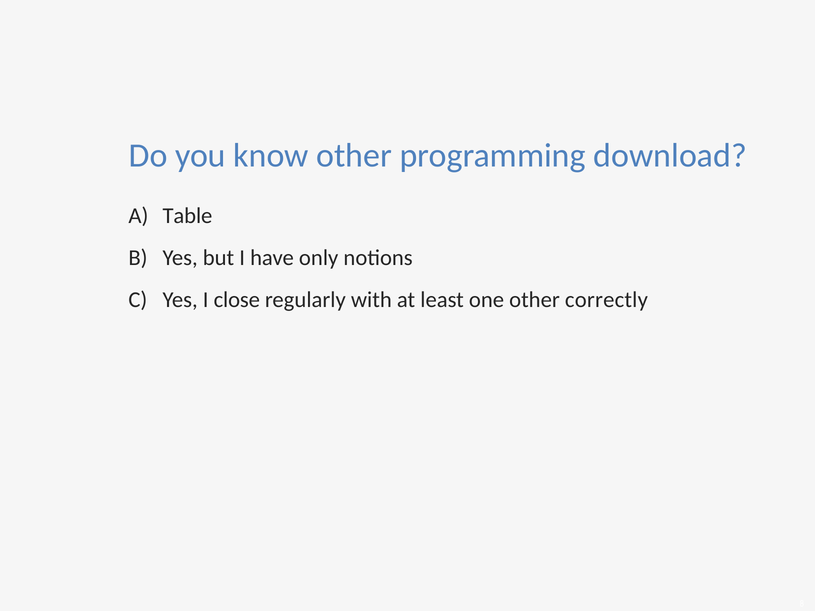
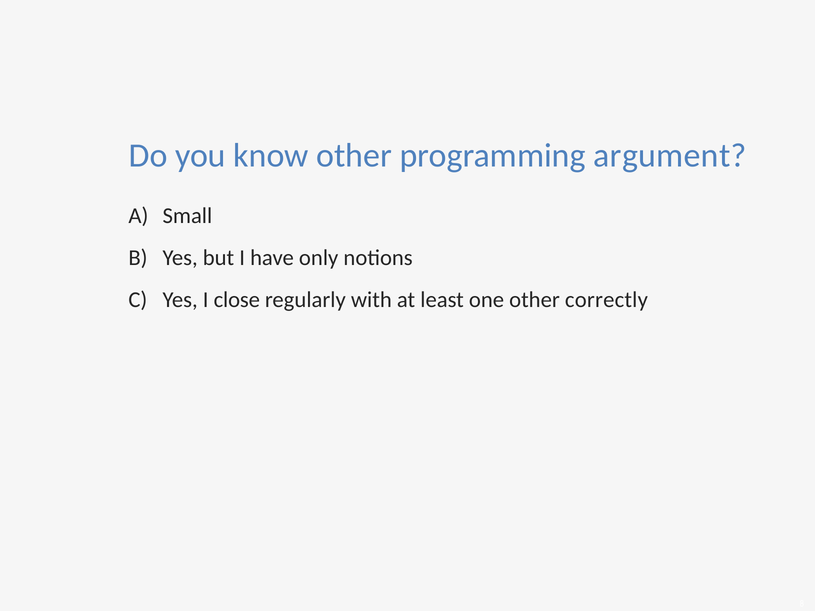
download: download -> argument (670, 156)
Table: Table -> Small (187, 216)
